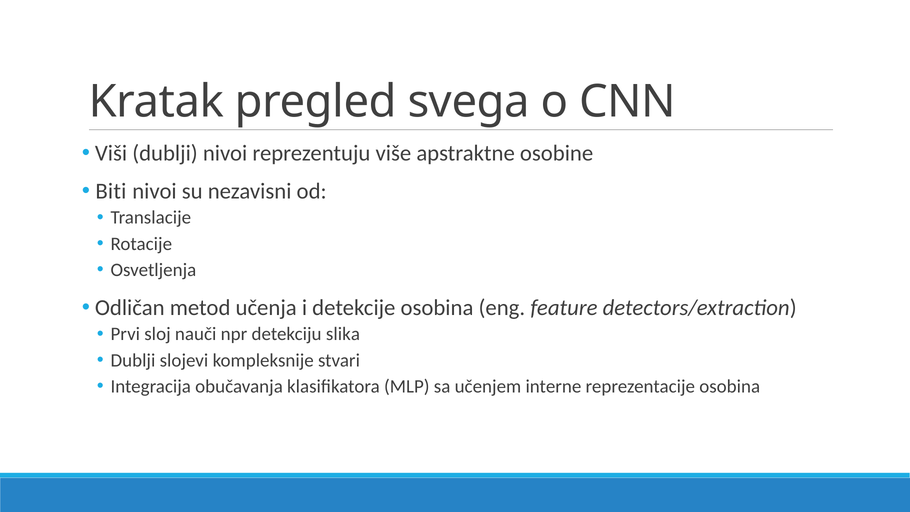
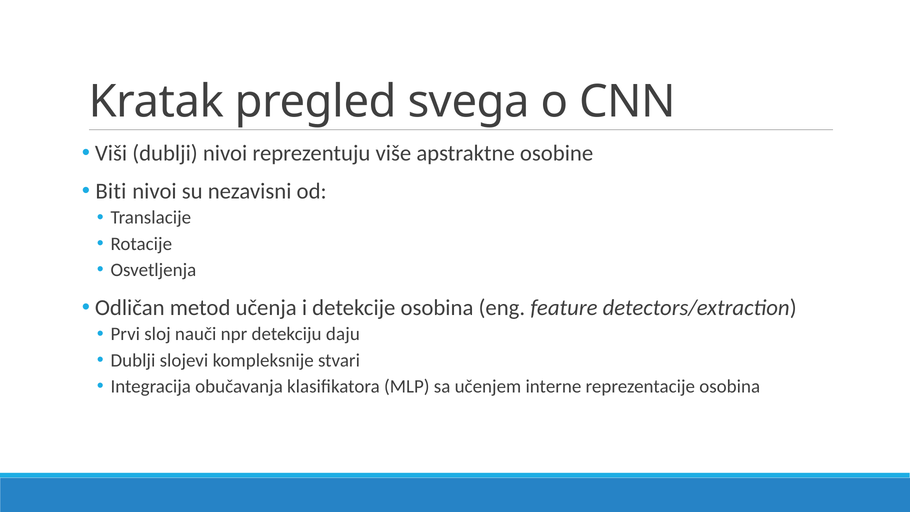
slika: slika -> daju (343, 334)
